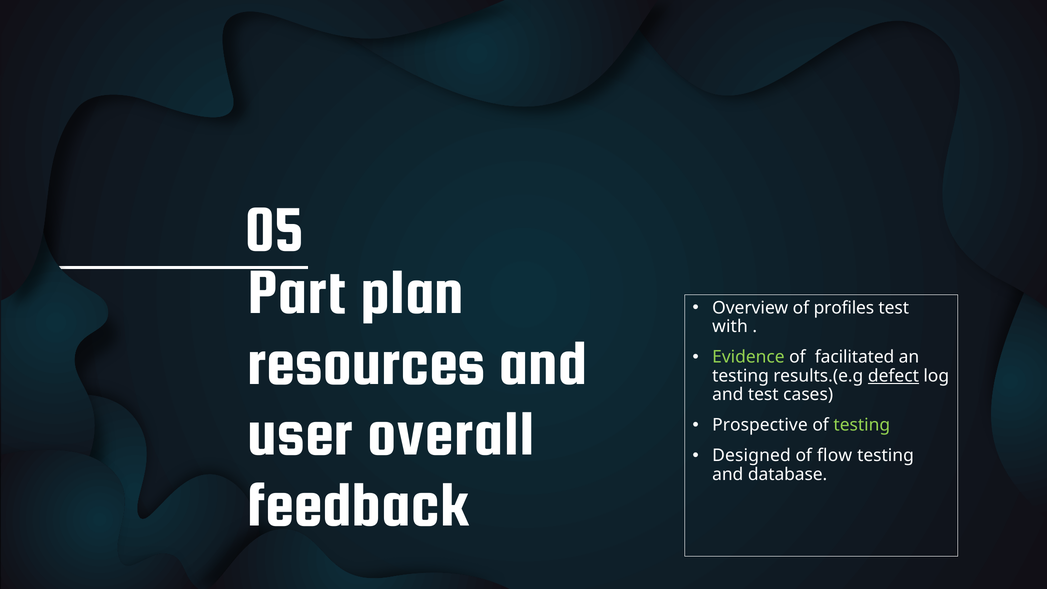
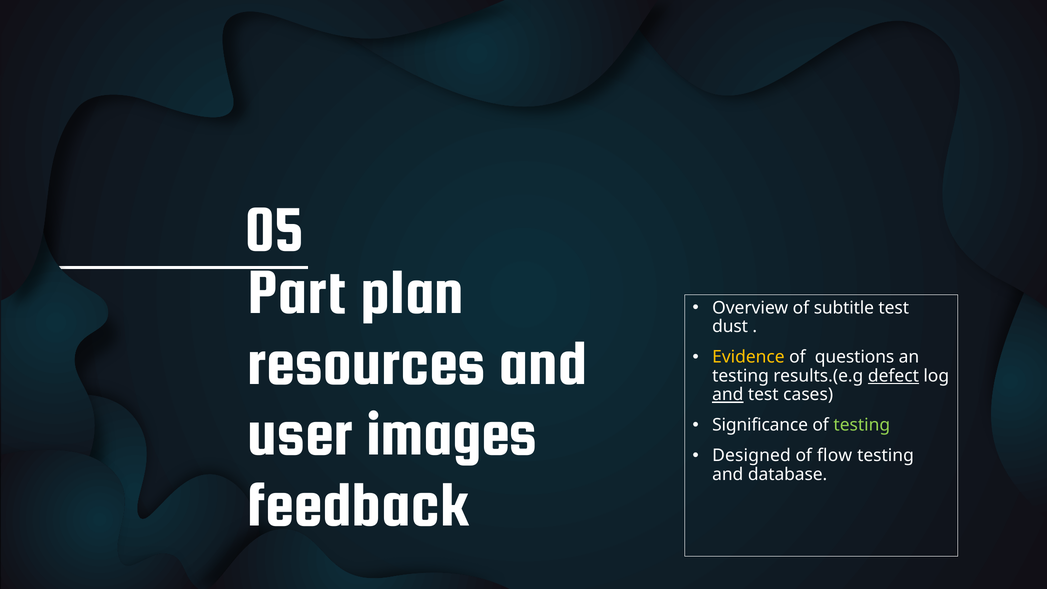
profiles: profiles -> subtitle (844, 308)
with: with -> dust (730, 327)
Evidence colour: light green -> yellow (748, 357)
facilitated: facilitated -> questions (855, 357)
and underline: none -> present (728, 395)
overall: overall -> images (451, 433)
Prospective: Prospective -> Significance (760, 425)
